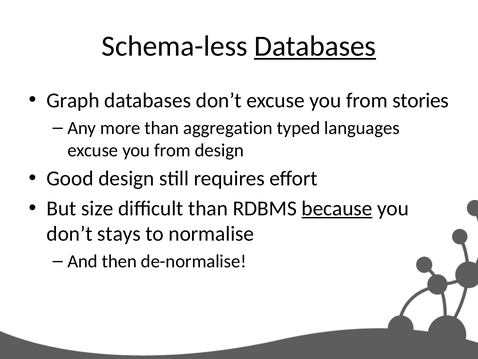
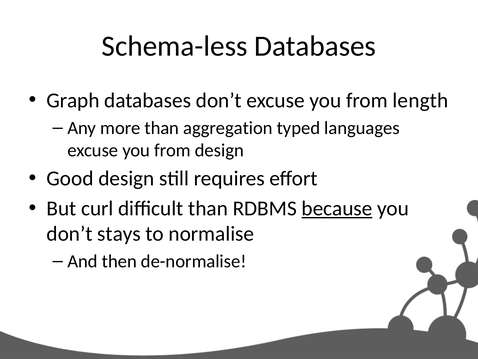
Databases underline: present -> none (315, 46)
stories: stories -> length (420, 100)
size: size -> curl (97, 208)
